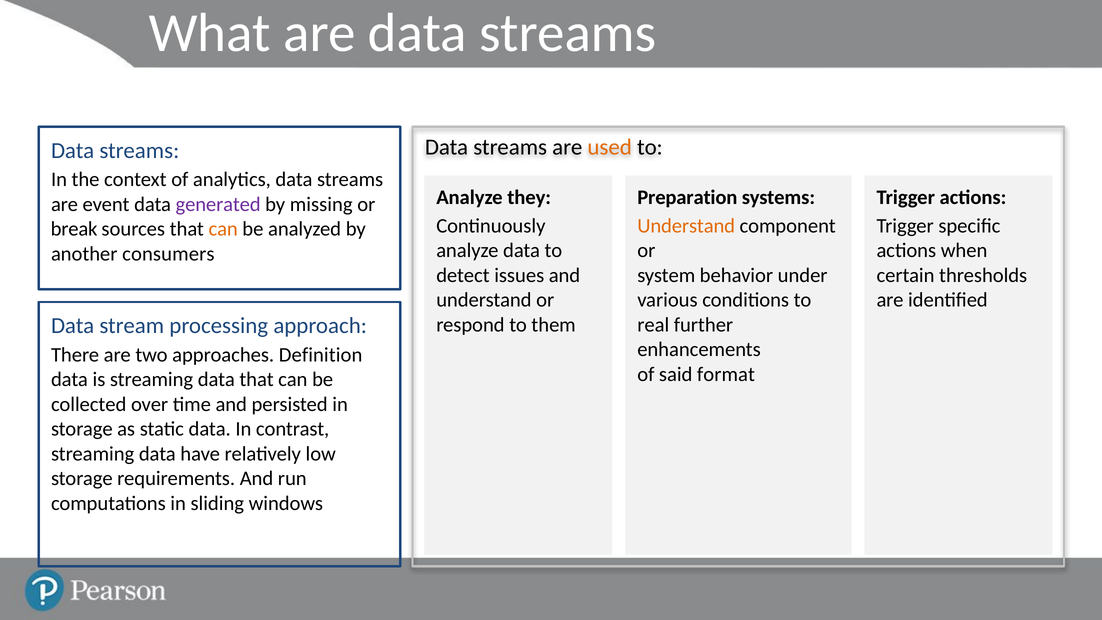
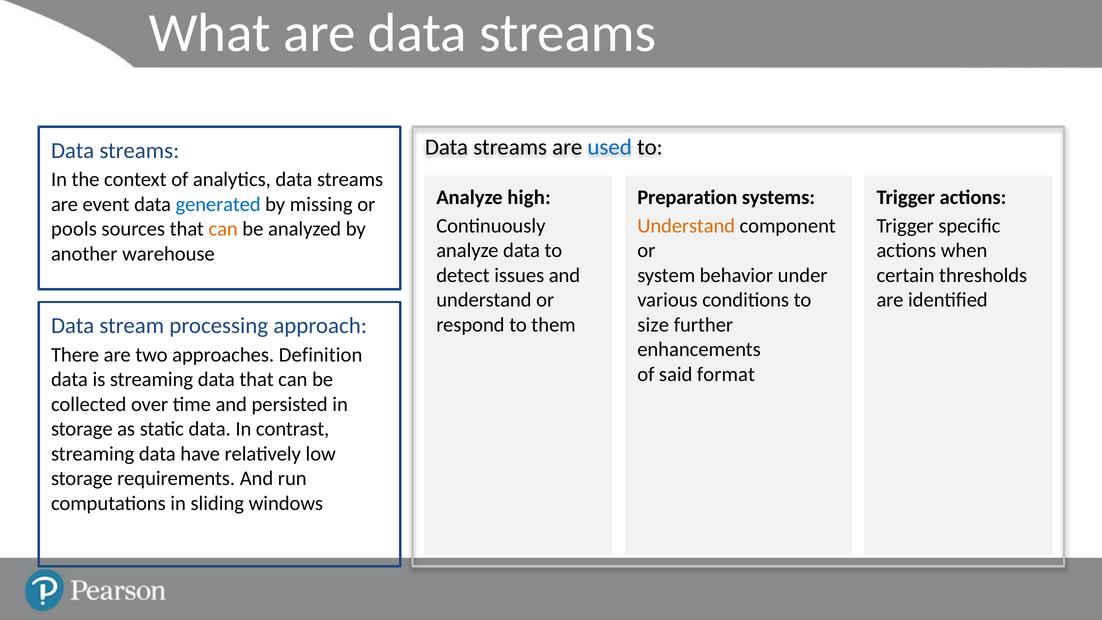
used colour: orange -> blue (610, 147)
they: they -> high (529, 198)
generated colour: purple -> blue (218, 204)
break: break -> pools (74, 229)
consumers: consumers -> warehouse (168, 254)
real: real -> size (653, 325)
